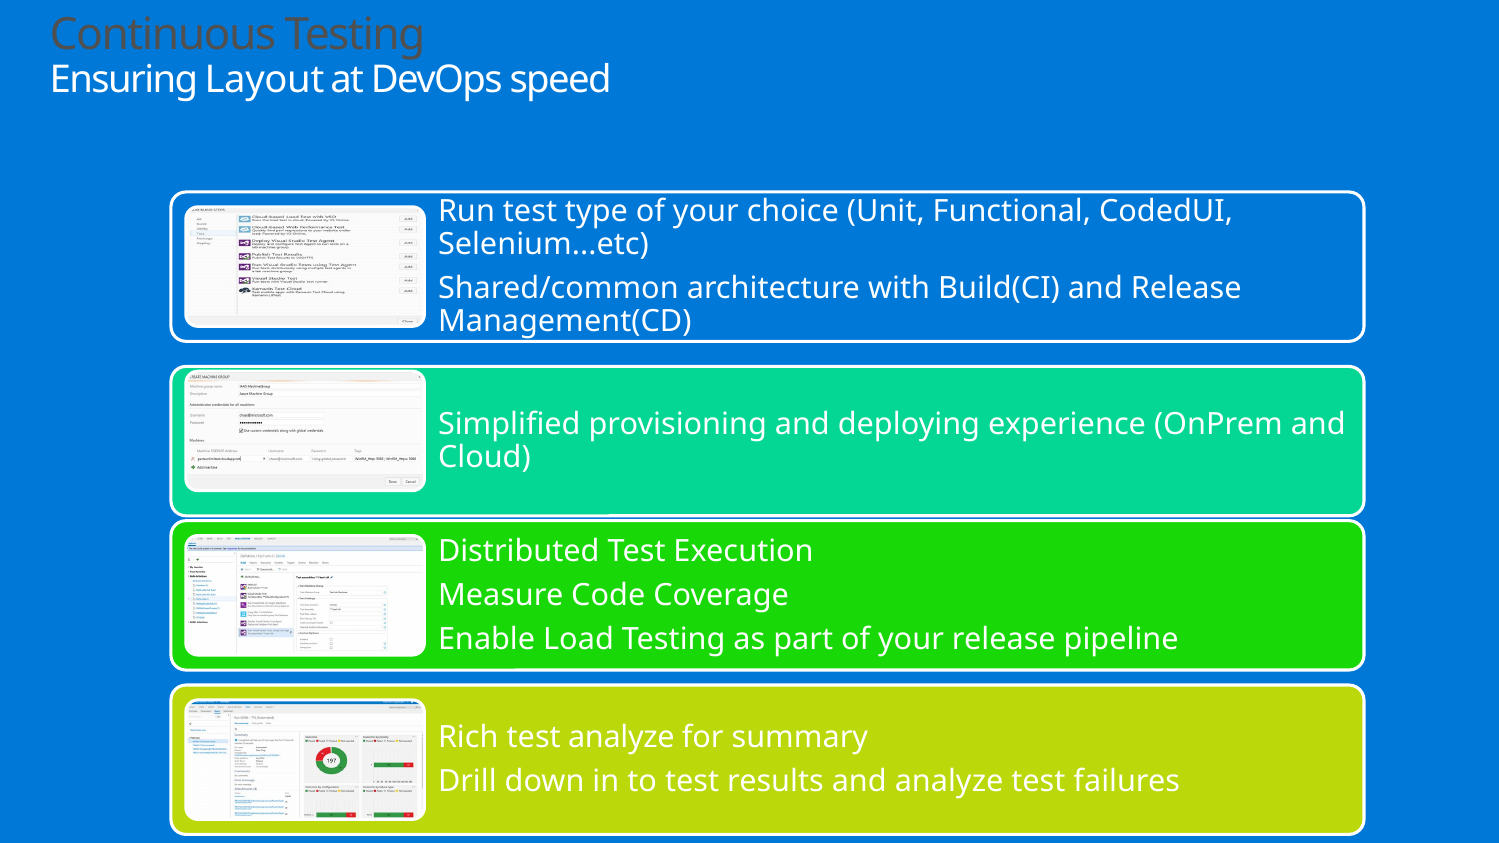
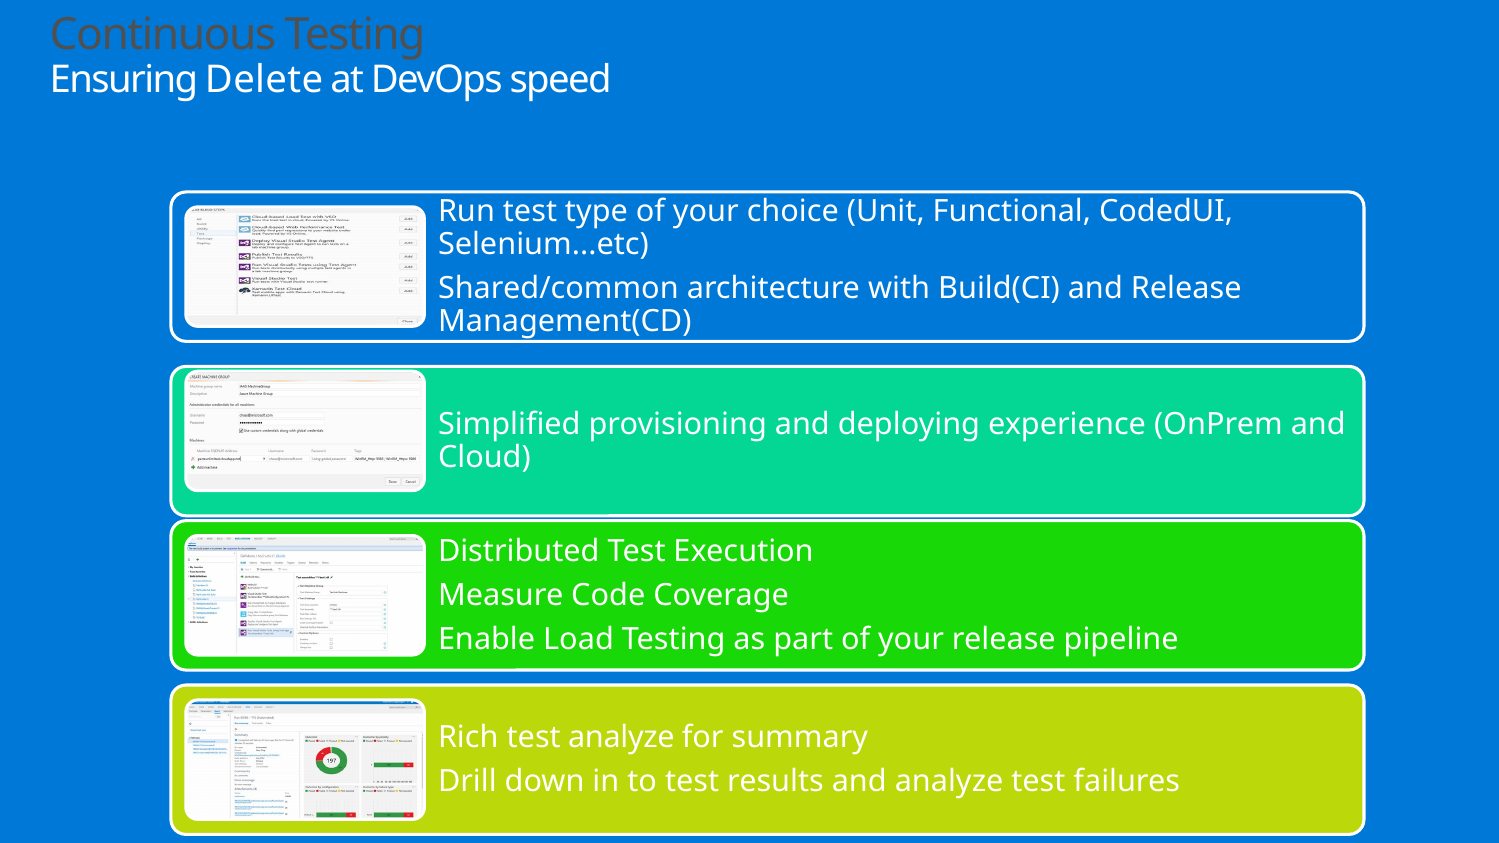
Layout: Layout -> Delete (264, 80)
